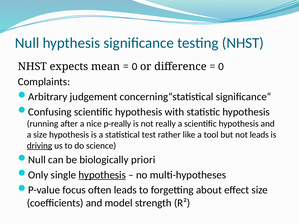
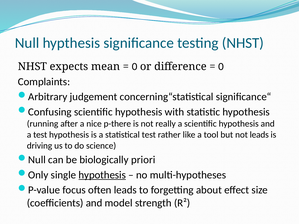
p-really: p-really -> p-there (117, 124)
a size: size -> test (40, 135)
driving underline: present -> none (40, 146)
